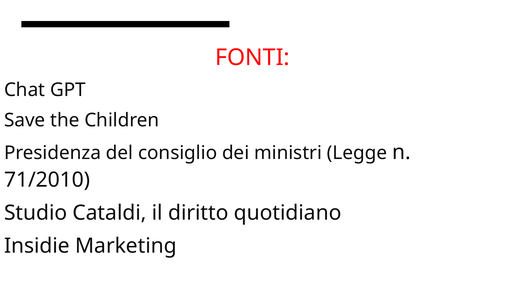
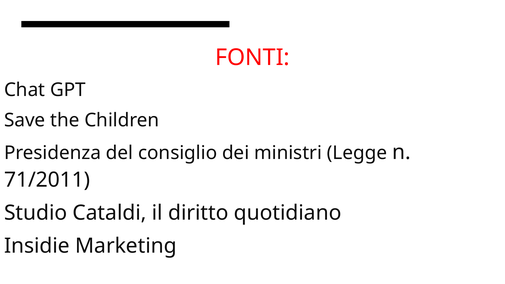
71/2010: 71/2010 -> 71/2011 (47, 180)
